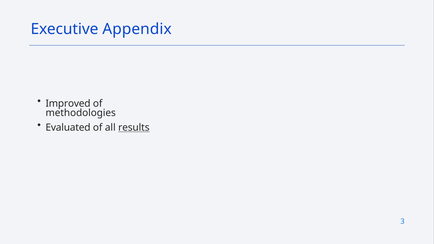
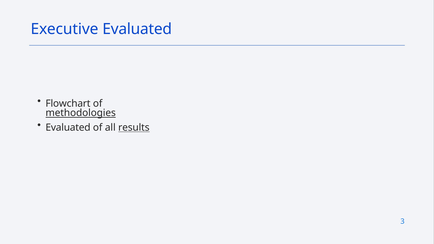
Executive Appendix: Appendix -> Evaluated (137, 29)
Improved: Improved -> Flowchart (68, 103)
methodologies underline: none -> present (81, 113)
